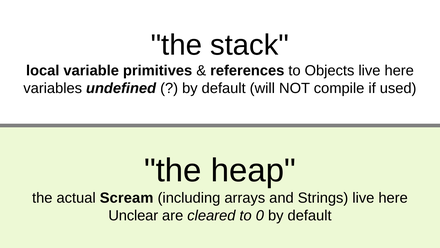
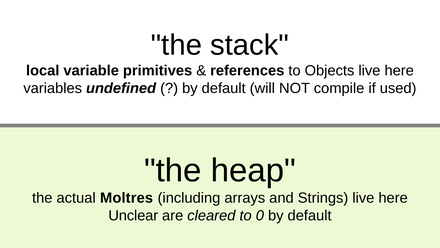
Scream: Scream -> Moltres (127, 197)
